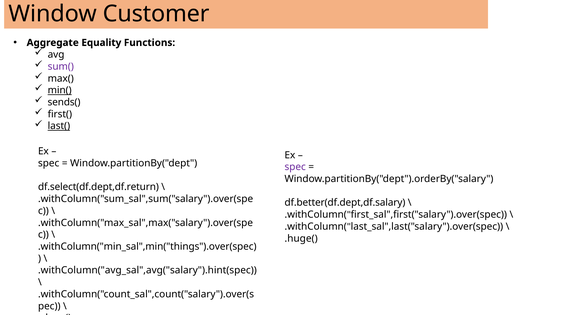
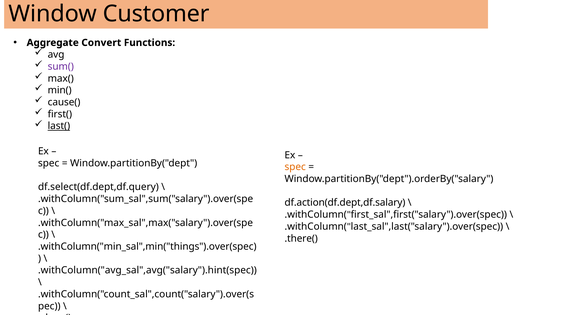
Equality: Equality -> Convert (101, 43)
min( underline: present -> none (60, 90)
sends(: sends( -> cause( (64, 102)
spec colour: purple -> orange (295, 167)
df.select(df.dept,df.return: df.select(df.dept,df.return -> df.select(df.dept,df.query (98, 187)
df.better(df.dept,df.salary: df.better(df.dept,df.salary -> df.action(df.dept,df.salary (345, 203)
.huge(: .huge( -> .there( (301, 239)
